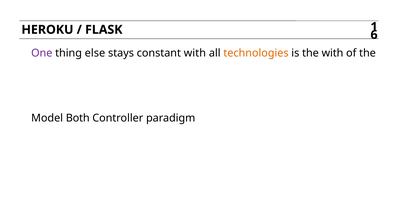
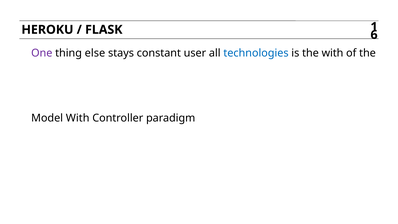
constant with: with -> user (195, 53)
technologies colour: orange -> blue (256, 53)
Model Both: Both -> With (78, 118)
